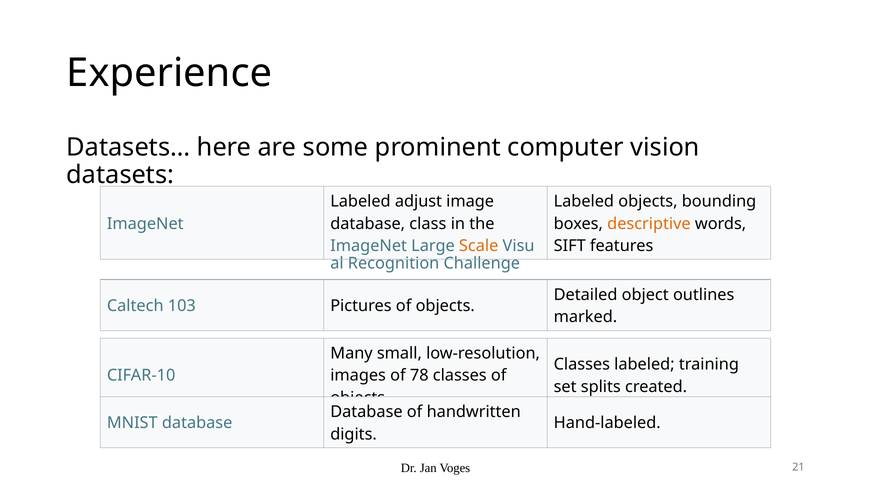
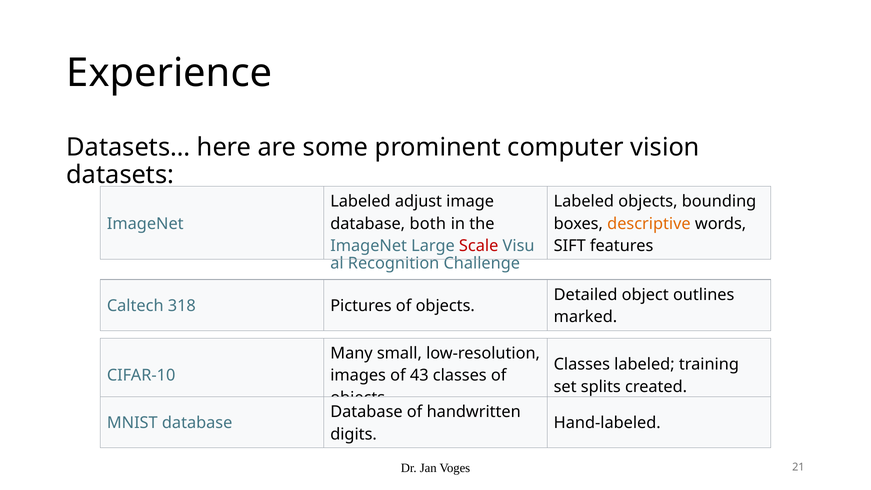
class: class -> both (428, 224)
Scale colour: orange -> red (479, 246)
103: 103 -> 318 (182, 306)
78: 78 -> 43 (419, 376)
